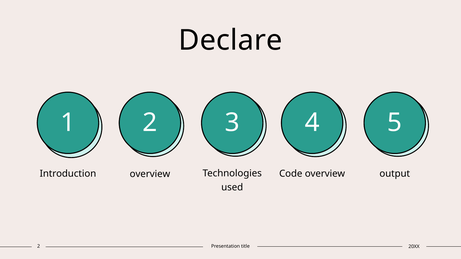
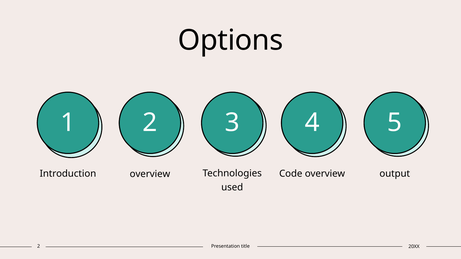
Declare: Declare -> Options (231, 40)
